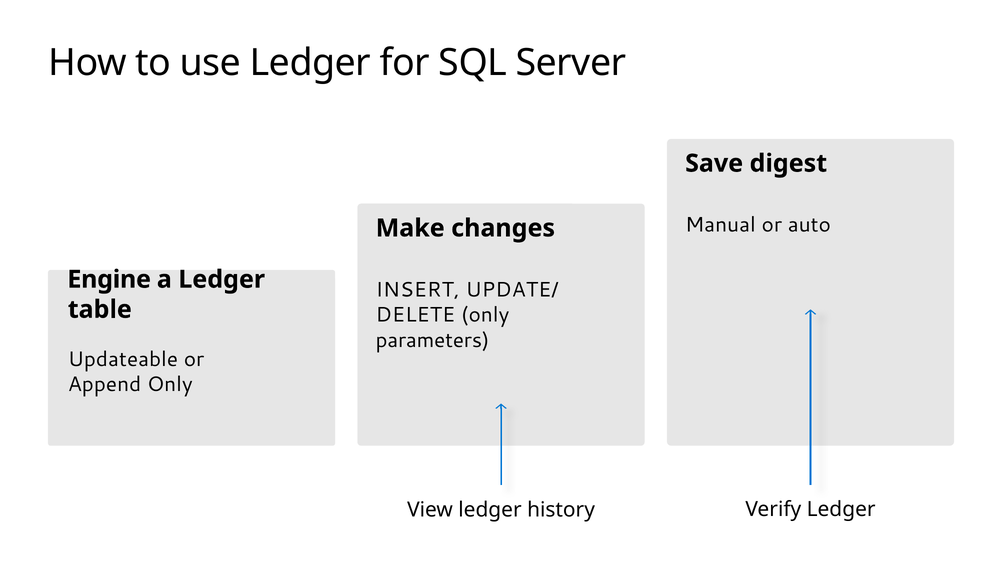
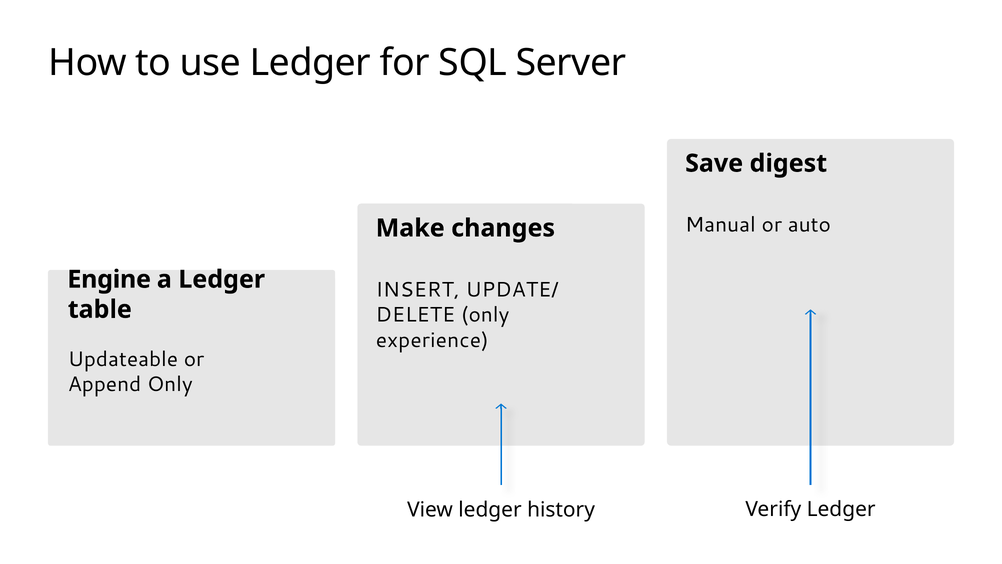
parameters: parameters -> experience (432, 340)
